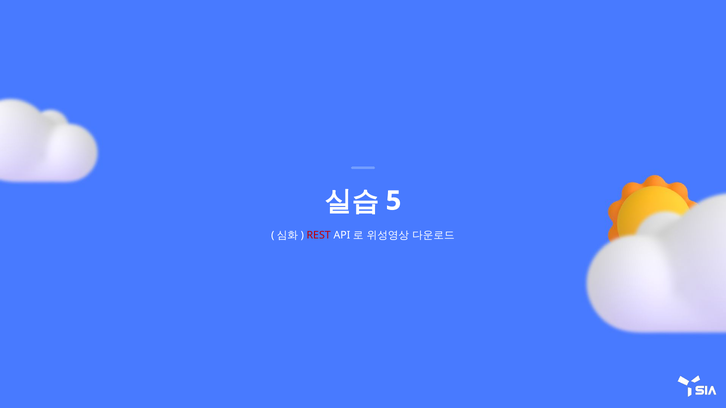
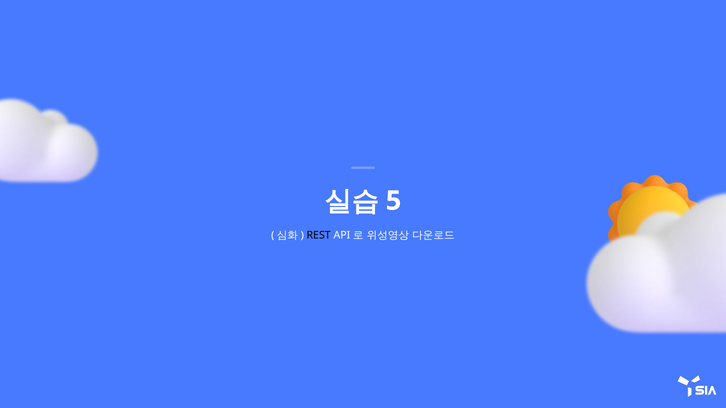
REST colour: red -> black (319, 236)
